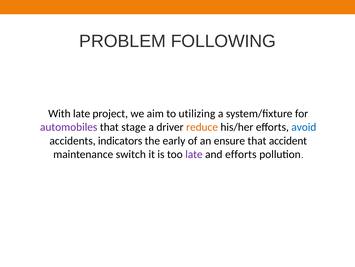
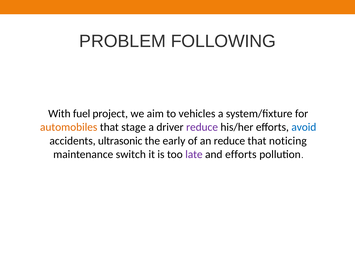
With late: late -> fuel (82, 113)
utilizing: utilizing -> vehicles (197, 113)
automobiles colour: purple -> orange (69, 127)
reduce colour: orange -> purple (202, 127)
indicators: indicators -> ultrasonic (120, 140)
an ensure: ensure -> reduce (229, 140)
accident: accident -> noticing (288, 140)
